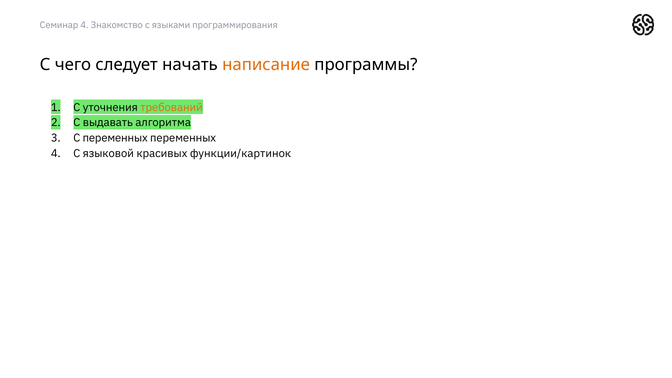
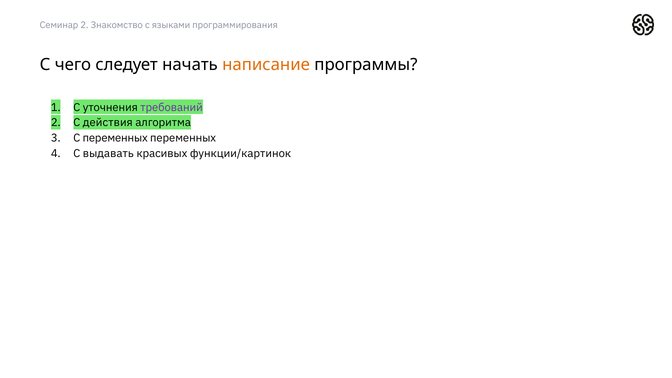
Семинар 4: 4 -> 2 (85, 25)
требований colour: orange -> purple (172, 107)
выдавать: выдавать -> действия (108, 123)
языковой: языковой -> выдавать (108, 154)
